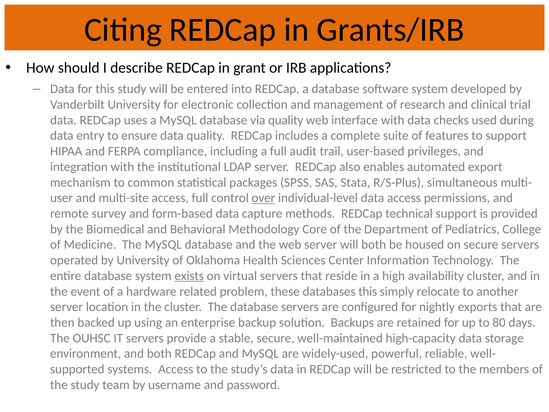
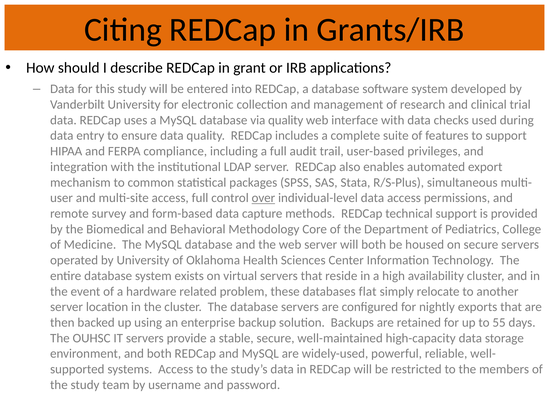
exists underline: present -> none (189, 276)
databases this: this -> flat (368, 291)
80: 80 -> 55 (499, 322)
